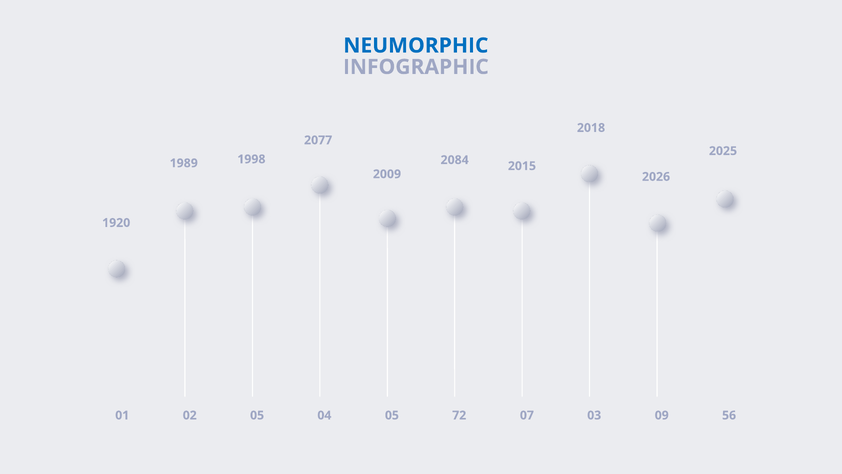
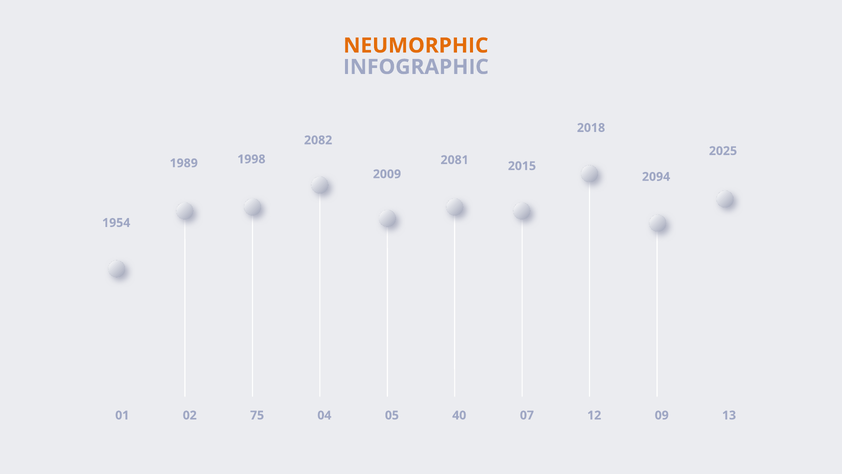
NEUMORPHIC colour: blue -> orange (416, 46)
2077: 2077 -> 2082 (318, 140)
2084: 2084 -> 2081 (455, 160)
2026: 2026 -> 2094 (656, 177)
1920: 1920 -> 1954 (116, 223)
02 05: 05 -> 75 (257, 415)
72: 72 -> 40 (459, 415)
03: 03 -> 12 (594, 415)
56: 56 -> 13 (729, 415)
